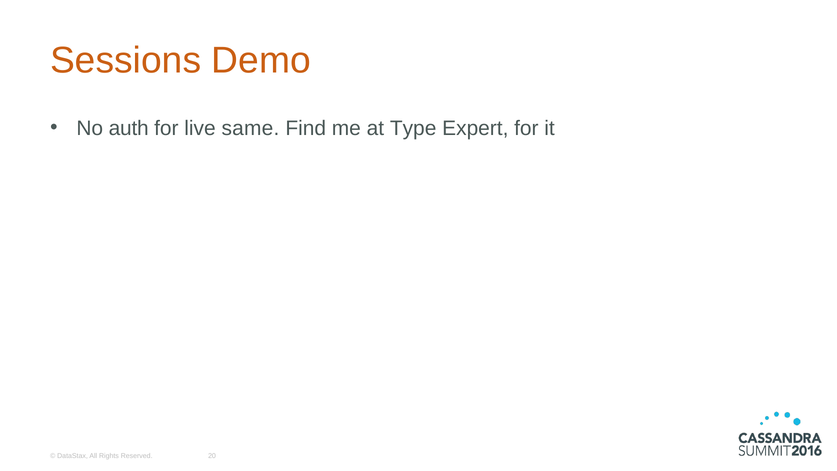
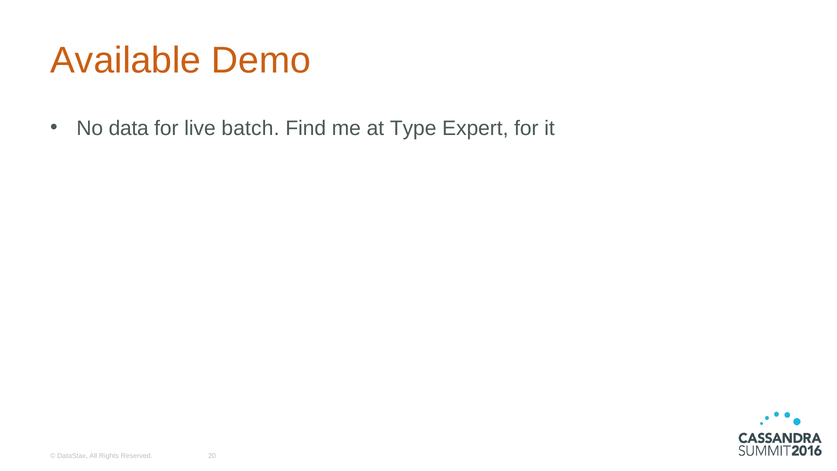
Sessions: Sessions -> Available (126, 61)
auth: auth -> data (129, 128)
same: same -> batch (250, 128)
